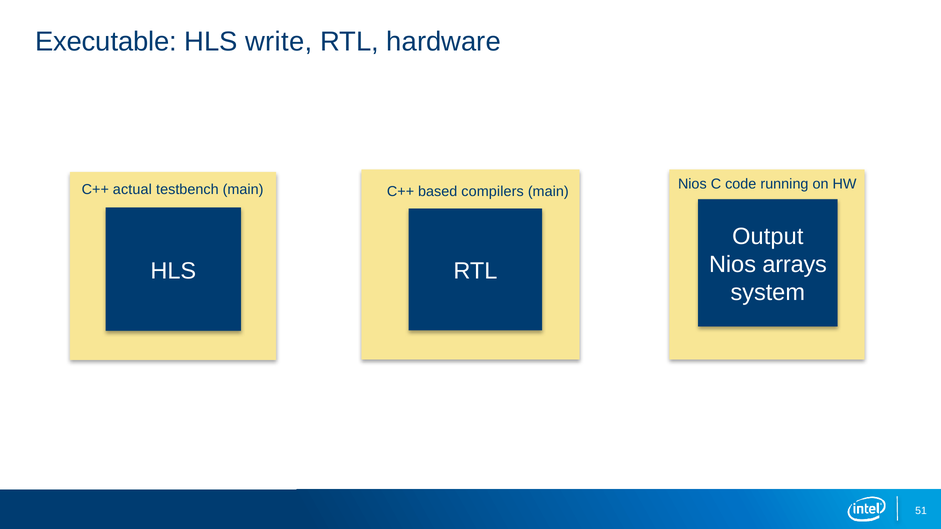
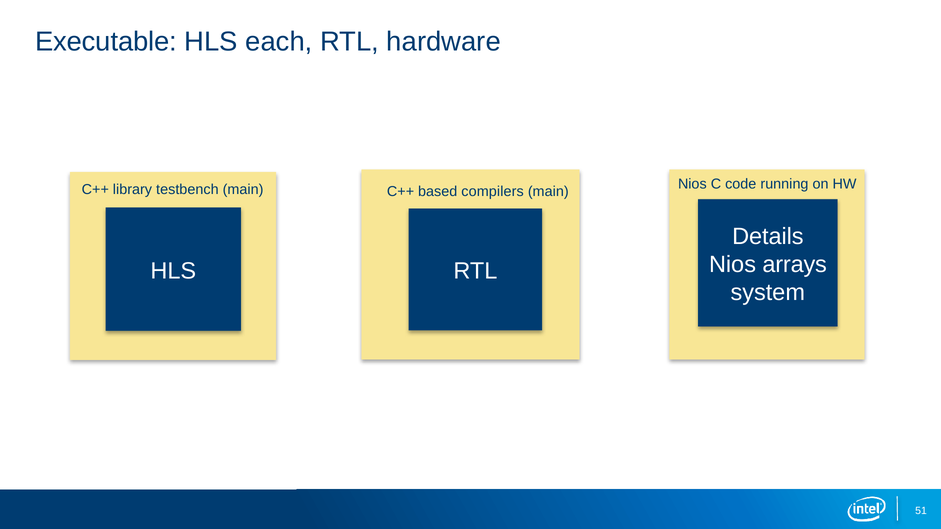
write: write -> each (279, 42)
actual: actual -> library (132, 189)
Output: Output -> Details (768, 236)
